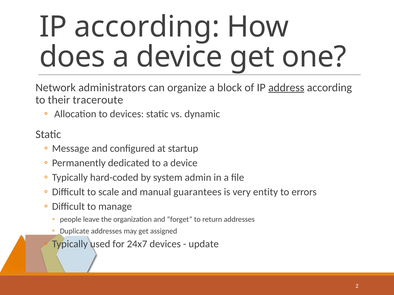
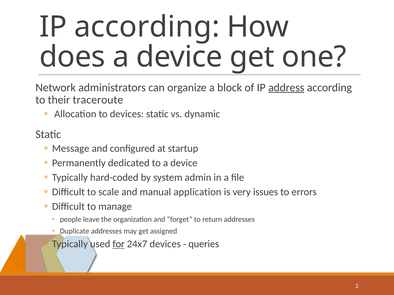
guarantees: guarantees -> application (197, 192)
entity: entity -> issues (266, 192)
for underline: none -> present (119, 244)
update: update -> queries (204, 244)
